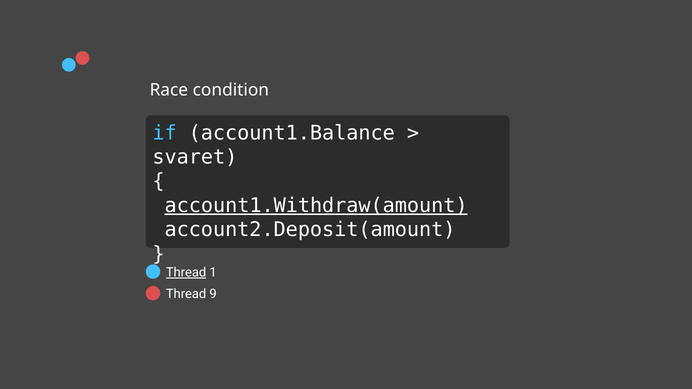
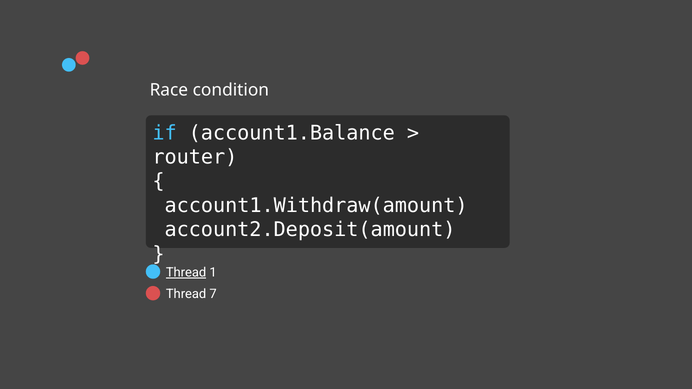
svaret: svaret -> router (195, 157)
account1.Withdraw(amount underline: present -> none (316, 206)
9: 9 -> 7 (213, 294)
